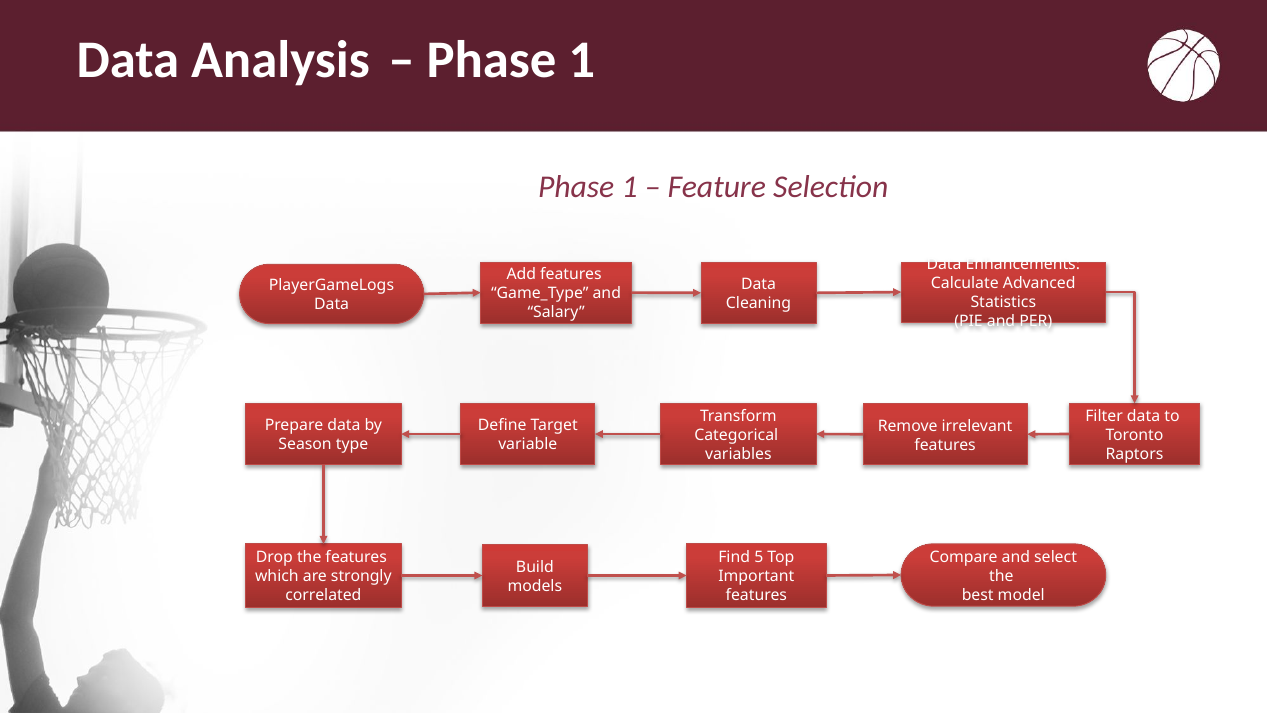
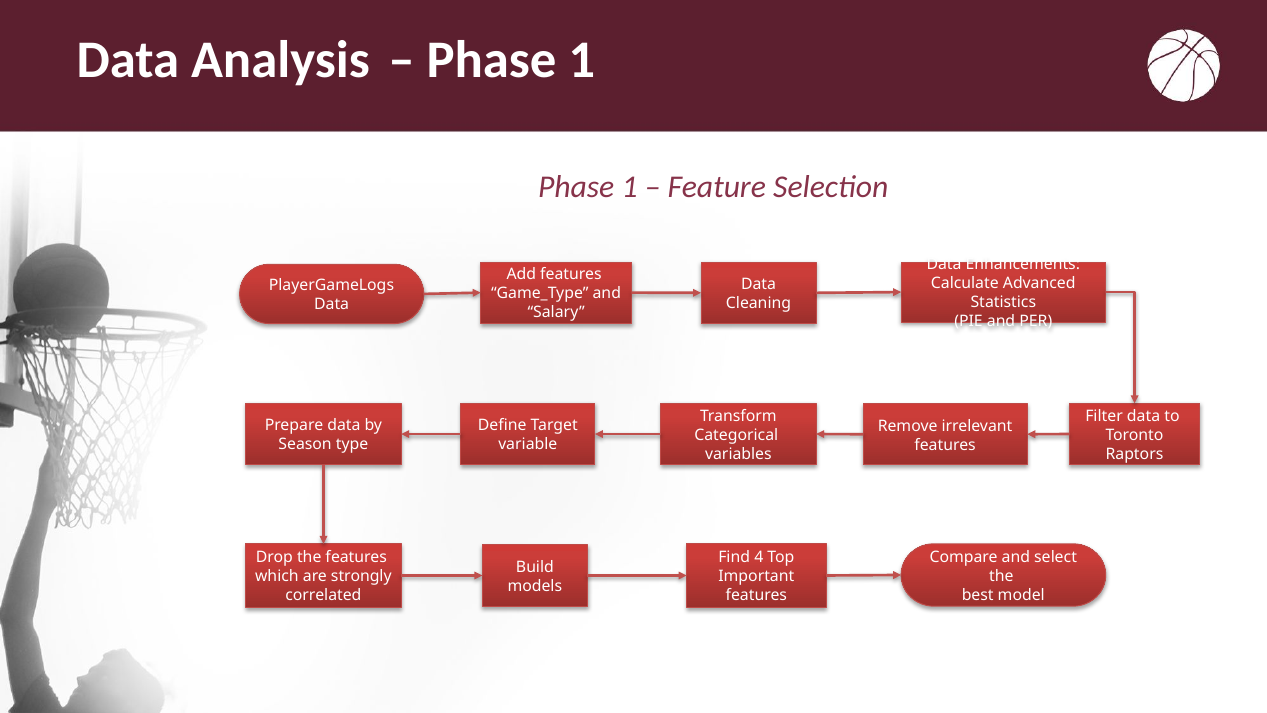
5: 5 -> 4 (759, 558)
